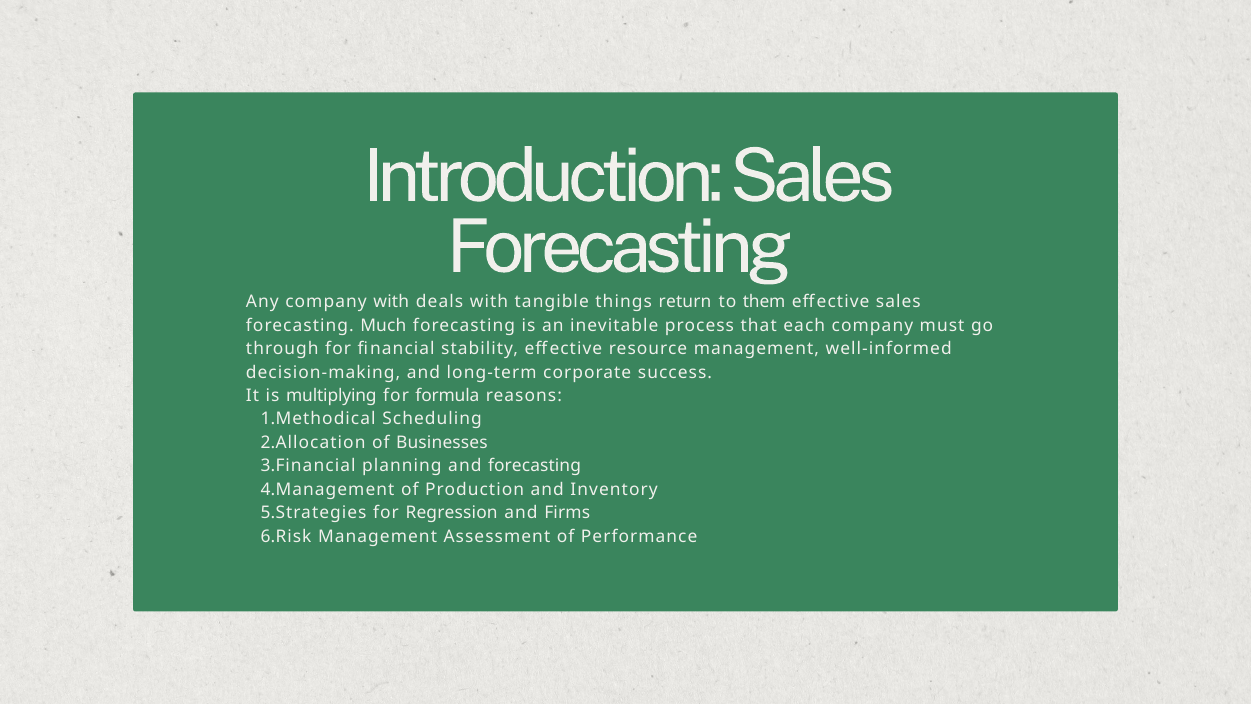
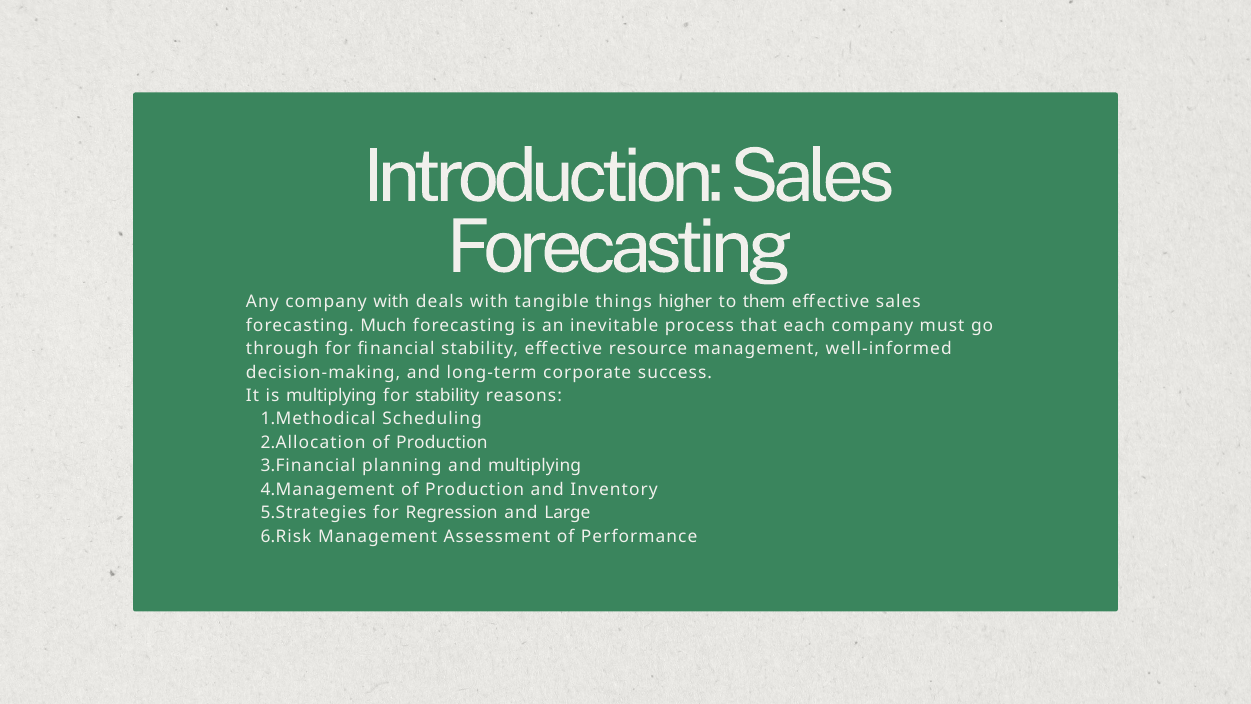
return: return -> higher (685, 302)
for formula: formula -> stability (447, 396)
Businesses: Businesses -> Production (442, 442)
and forecasting: forecasting -> multiplying (535, 466)
Firms: Firms -> Large (567, 513)
